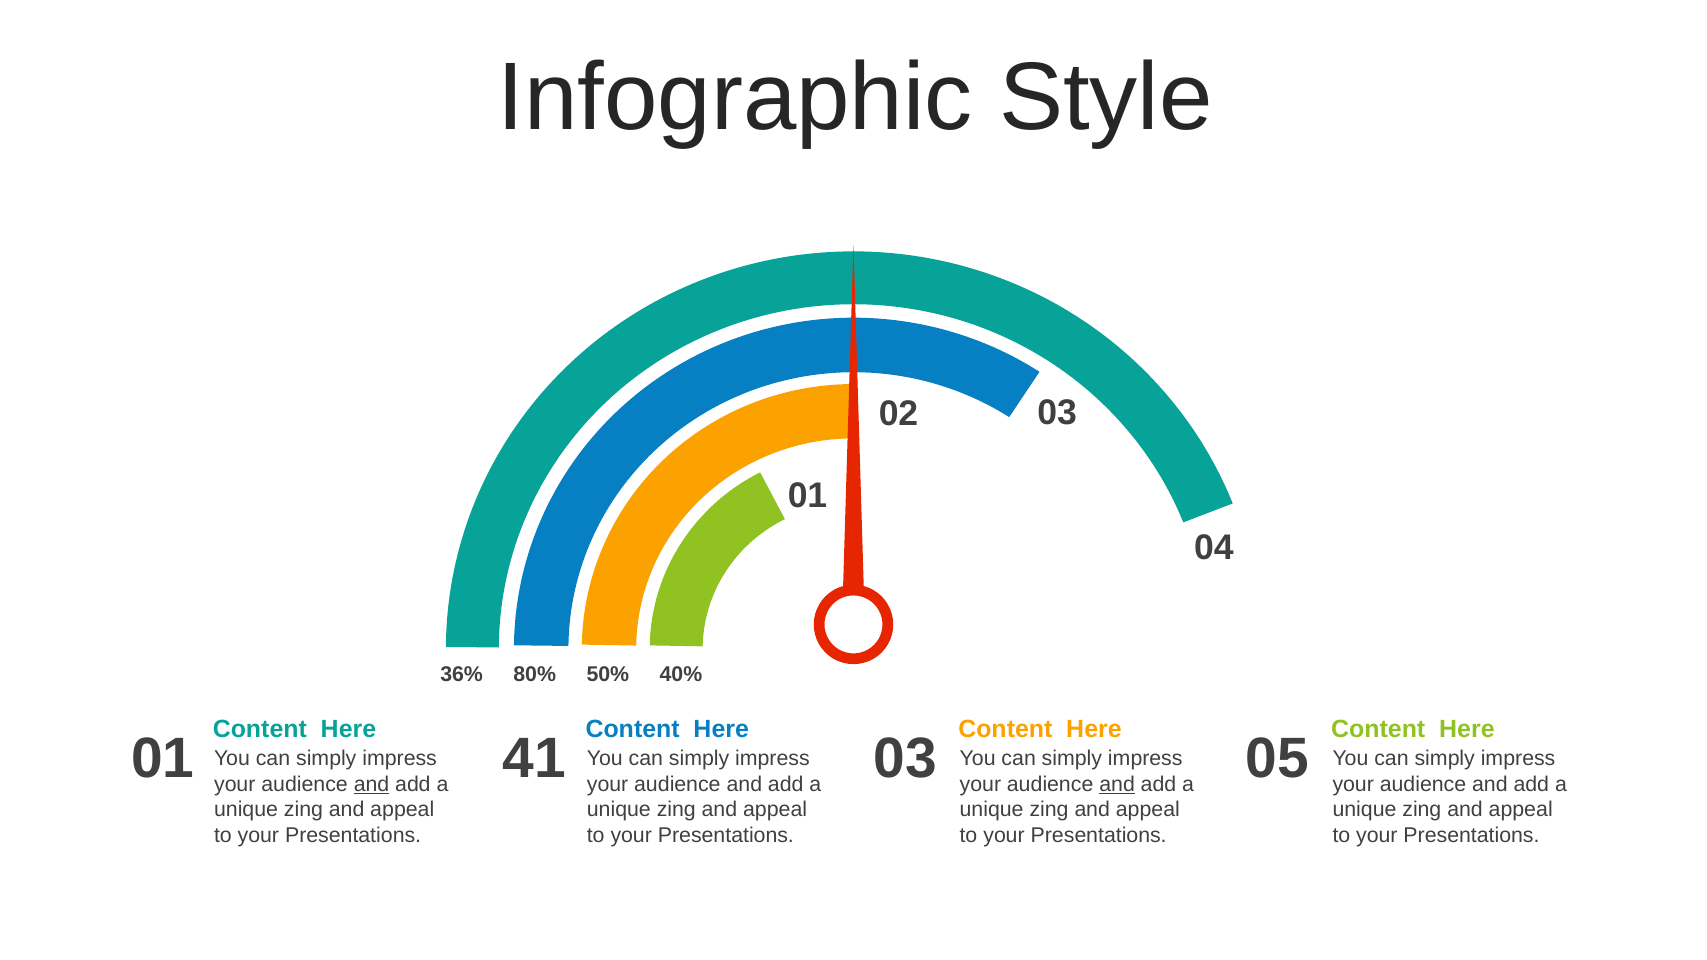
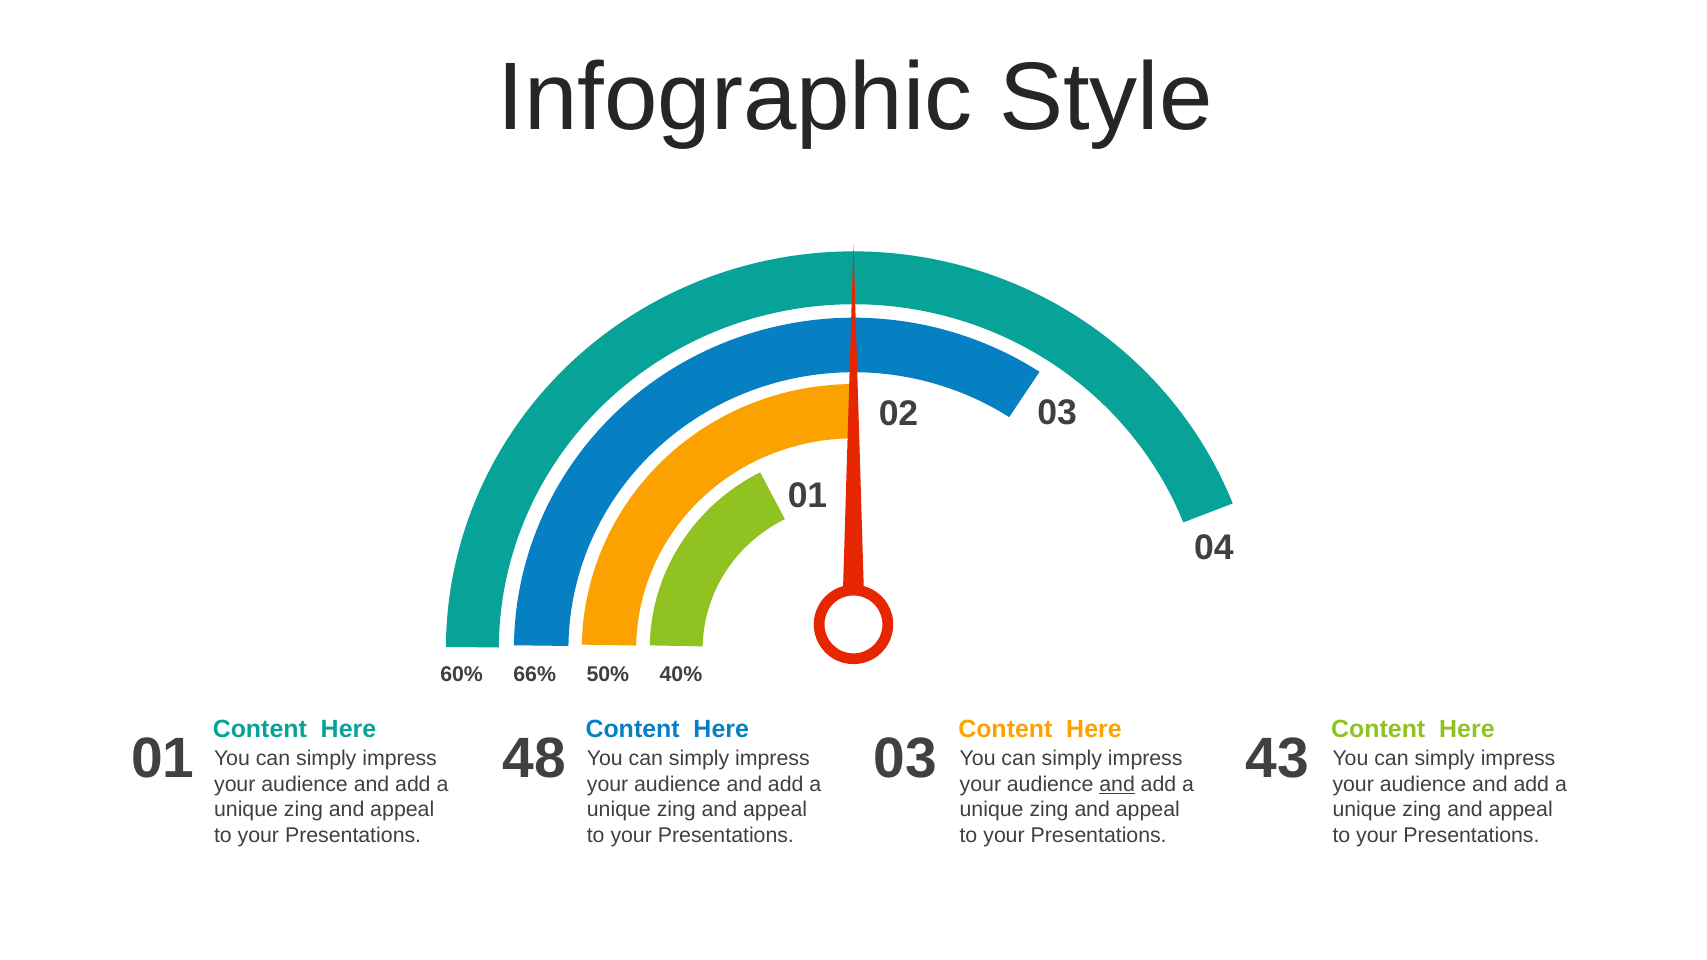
36%: 36% -> 60% (462, 675)
80%: 80% -> 66% (535, 675)
41: 41 -> 48 (534, 759)
05: 05 -> 43 (1277, 759)
and underline: present -> none (372, 784)
